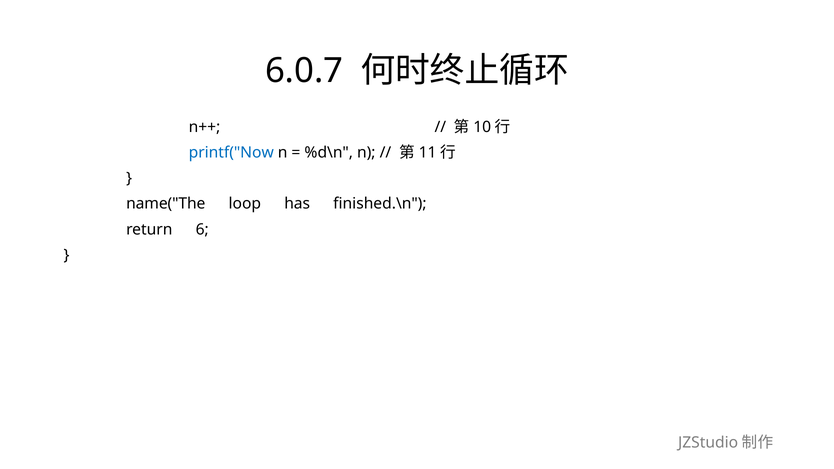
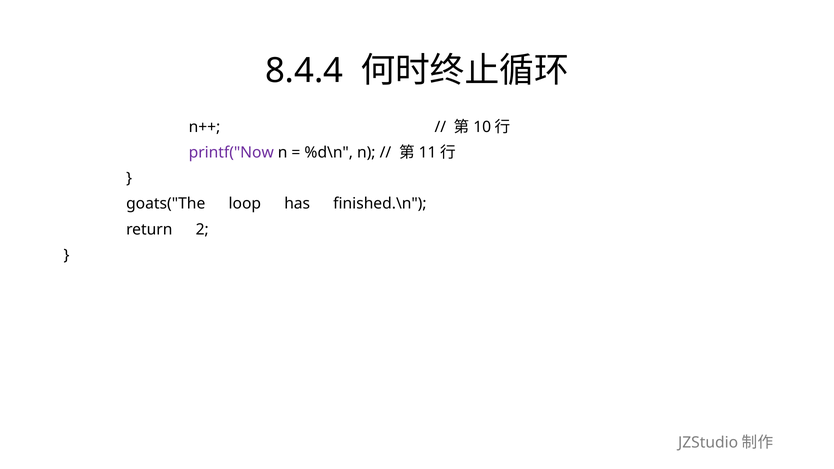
6.0.7: 6.0.7 -> 8.4.4 (304, 71)
printf("Now colour: blue -> purple (231, 153)
name("The: name("The -> goats("The (166, 204)
6: 6 -> 2 (202, 229)
